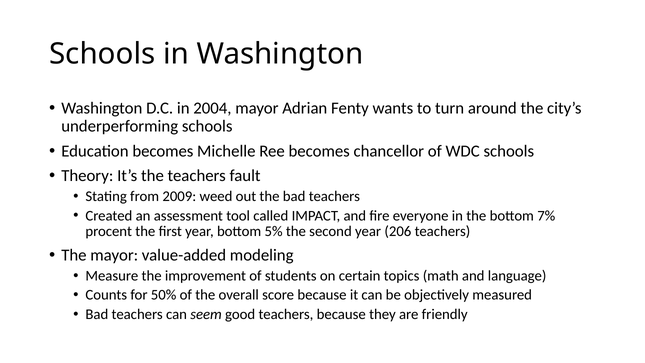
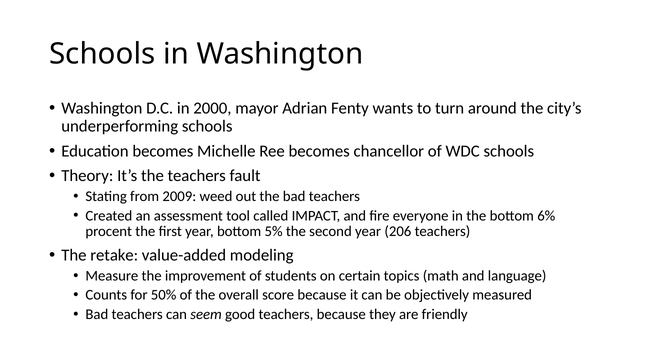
2004: 2004 -> 2000 (212, 108)
7%: 7% -> 6% (546, 216)
The mayor: mayor -> retake (114, 255)
